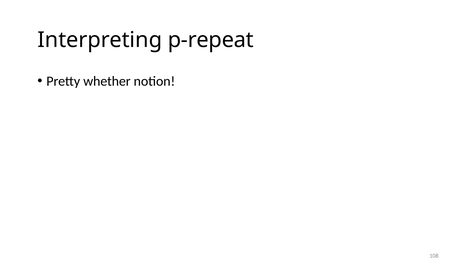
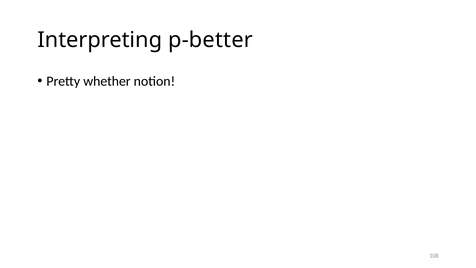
p-repeat: p-repeat -> p-better (210, 40)
